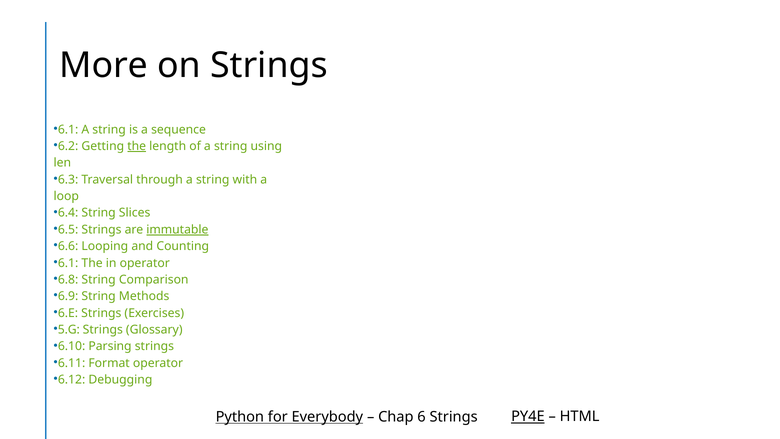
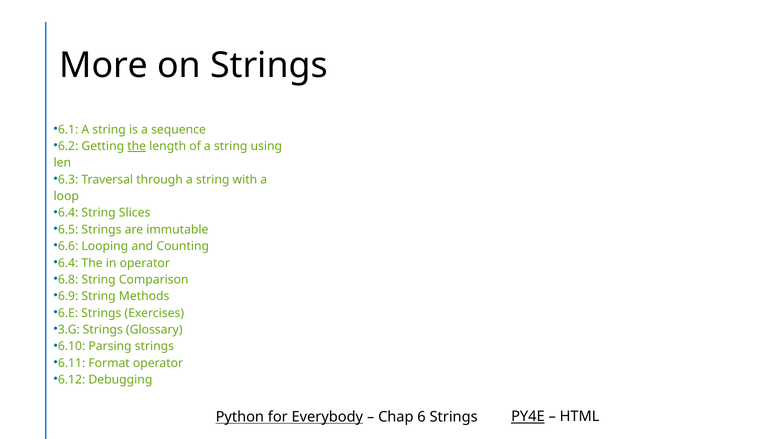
immutable underline: present -> none (177, 230)
6.1: 6.1 -> 6.4 (68, 263)
5.G: 5.G -> 3.G (69, 330)
